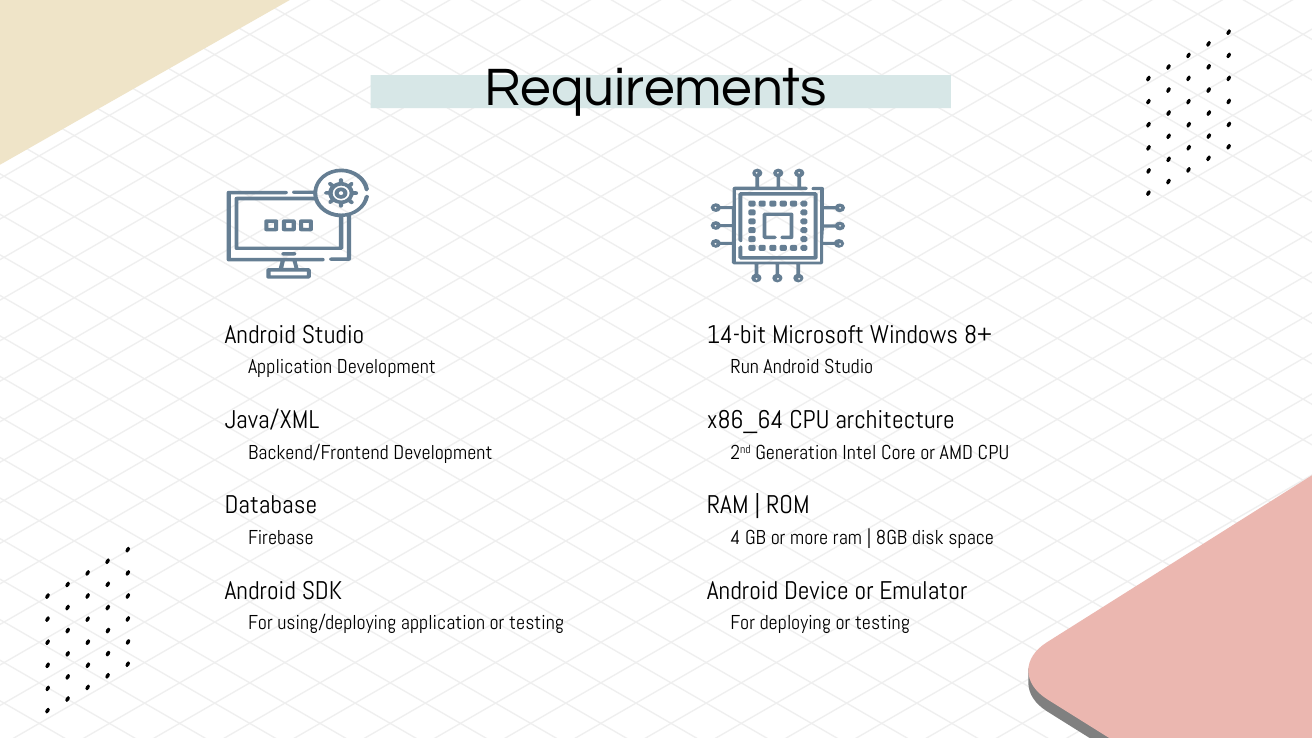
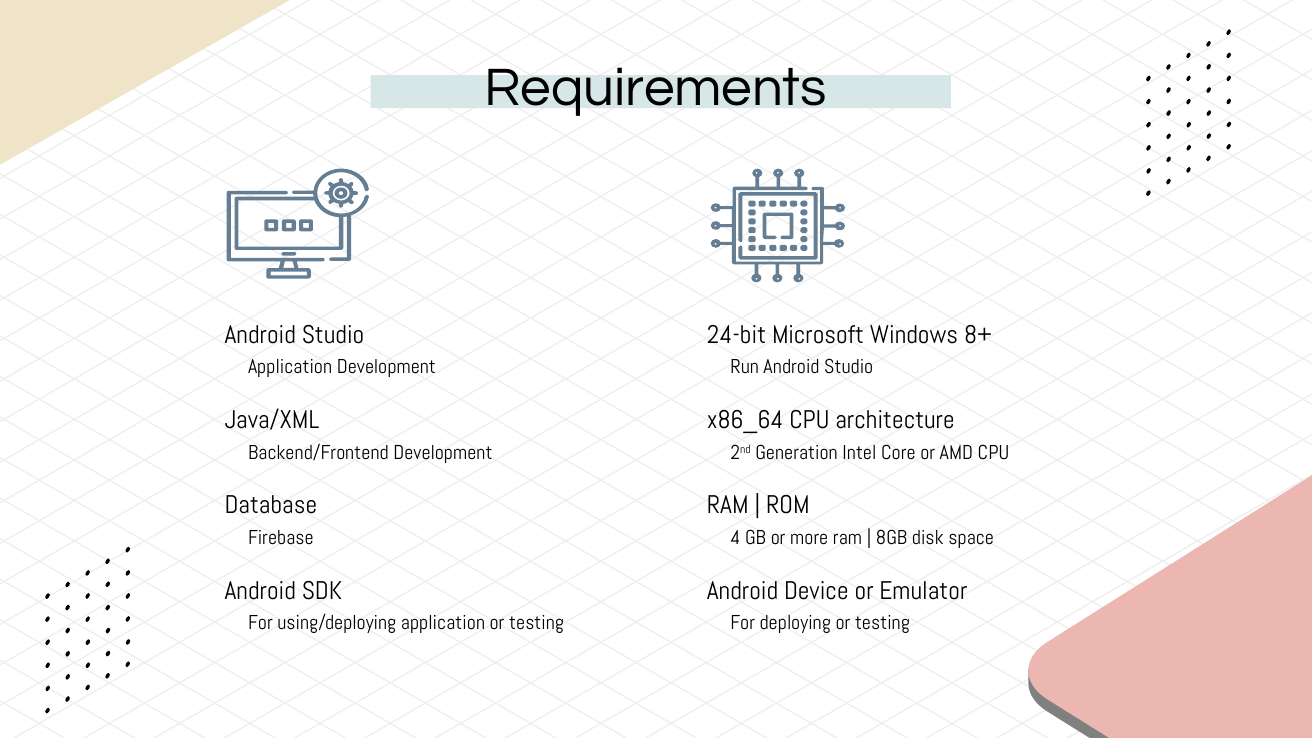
14-bit: 14-bit -> 24-bit (737, 335)
